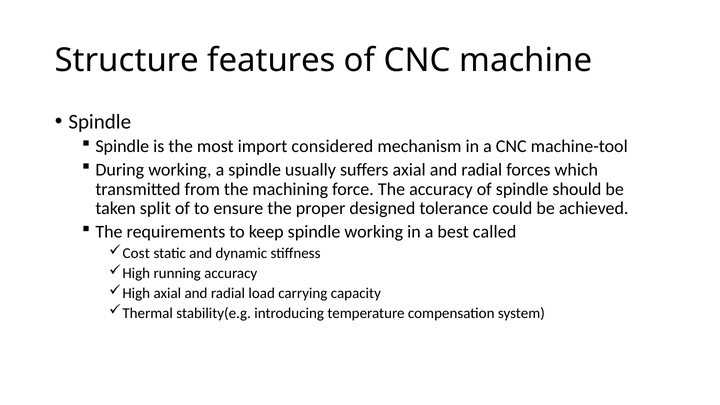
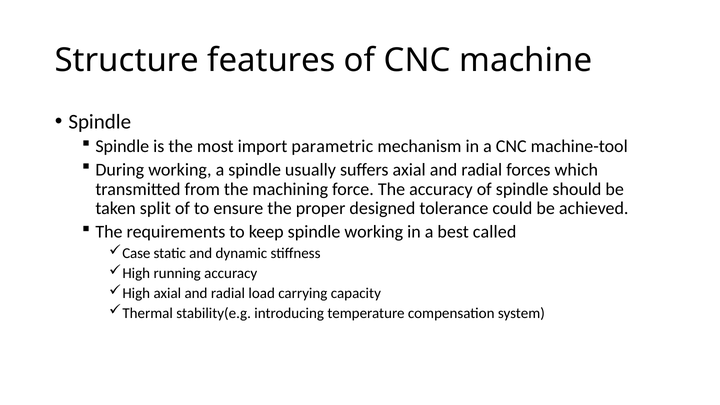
considered: considered -> parametric (332, 147)
Cost: Cost -> Case (136, 253)
